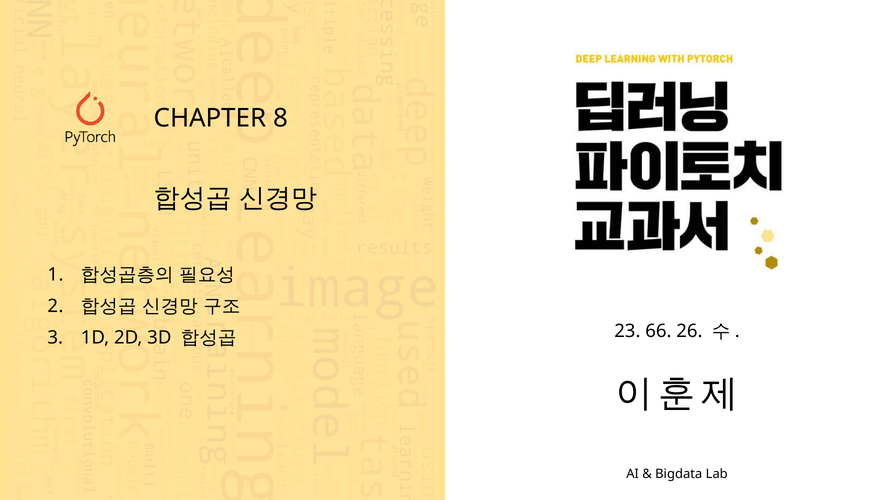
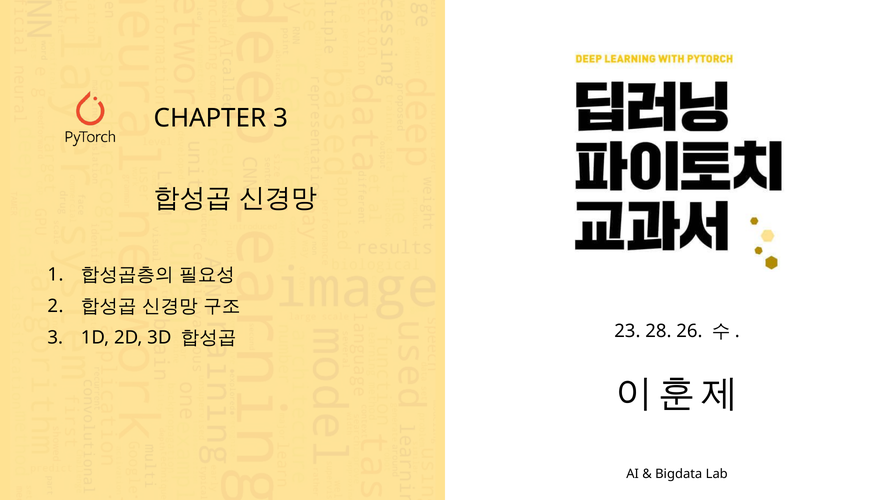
CHAPTER 8: 8 -> 3 (281, 118)
66: 66 -> 28 (658, 332)
